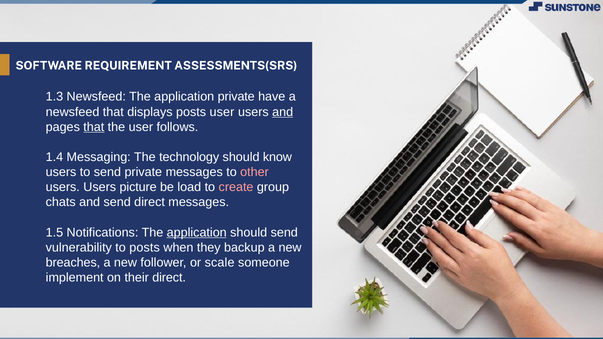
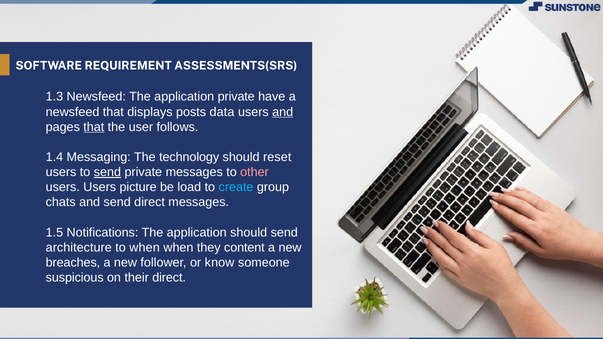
posts user: user -> data (222, 112)
know: know -> reset (277, 157)
send underline: none -> present (107, 172)
create colour: pink -> light blue (236, 187)
application underline: present -> none (197, 233)
vulnerability: vulnerability -> architecture (79, 248)
to posts: posts -> when (145, 248)
backup: backup -> content (244, 248)
scale: scale -> know (220, 263)
implement: implement -> suspicious (75, 278)
